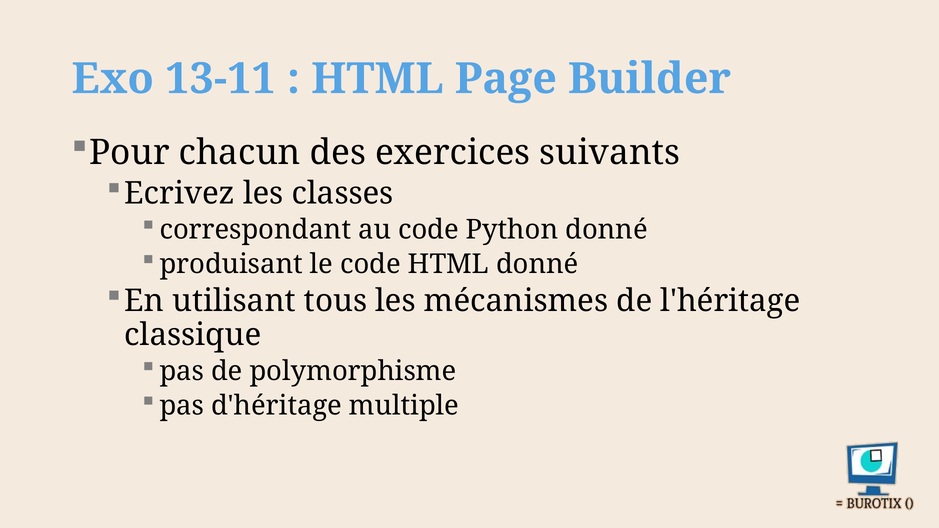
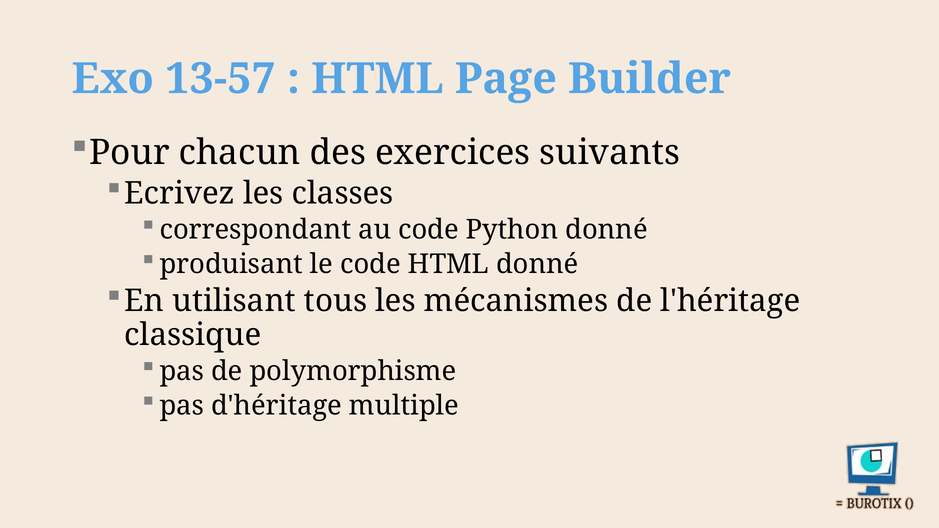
13-11: 13-11 -> 13-57 (220, 79)
